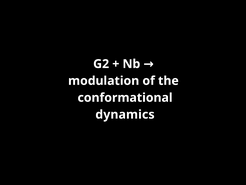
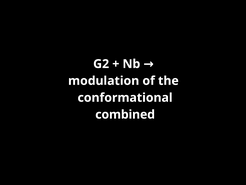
dynamics: dynamics -> combined (125, 114)
